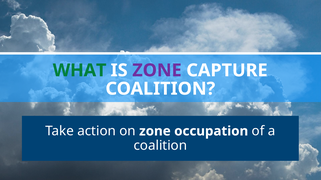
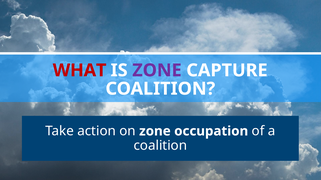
WHAT colour: green -> red (80, 71)
